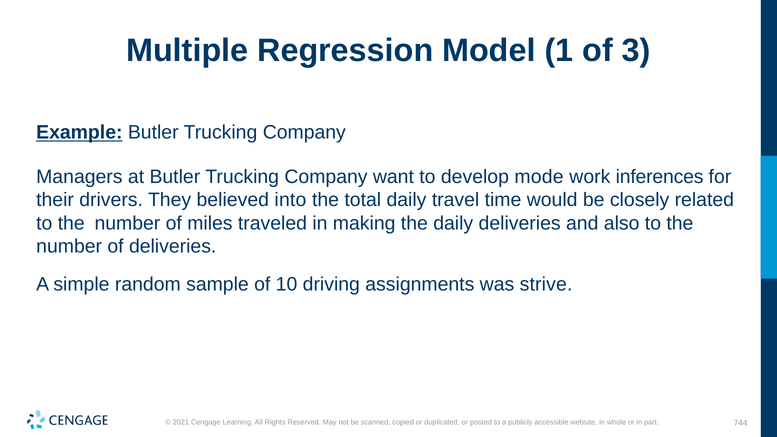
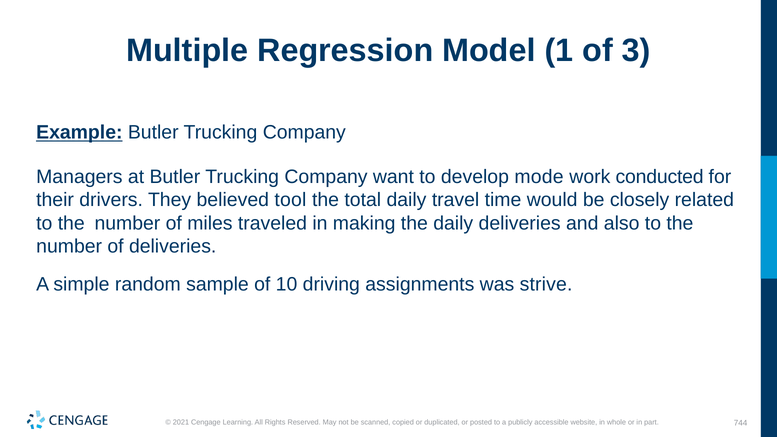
inferences: inferences -> conducted (660, 177)
into: into -> tool (290, 200)
